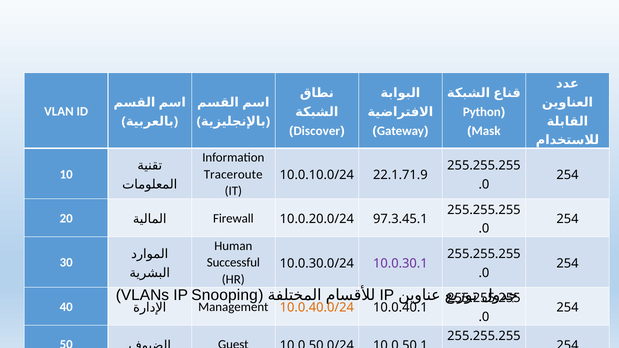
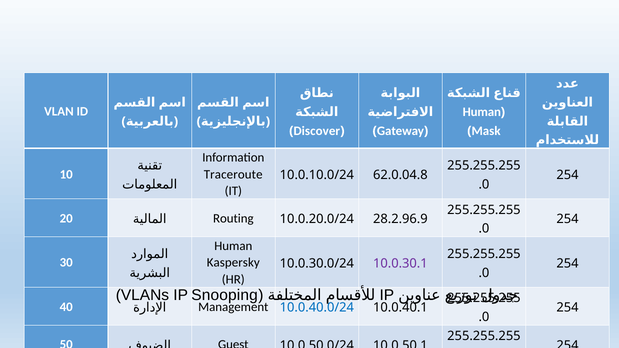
Python: Python -> Human (482, 112)
22.1.71.9: 22.1.71.9 -> 62.0.04.8 (400, 175)
Firewall: Firewall -> Routing (233, 219)
97.3.45.1: 97.3.45.1 -> 28.2.96.9 (400, 219)
Successful: Successful -> Kaspersky (233, 263)
10.0.40.0/24 colour: orange -> blue (317, 308)
